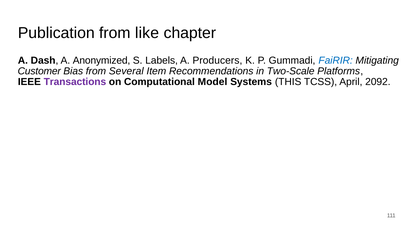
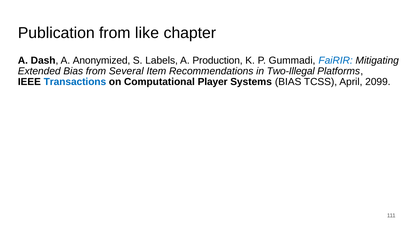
Producers: Producers -> Production (218, 60)
Customer: Customer -> Extended (39, 71)
Two-Scale: Two-Scale -> Two-Illegal (291, 71)
Transactions colour: purple -> blue (75, 82)
Model: Model -> Player (213, 82)
Systems THIS: THIS -> BIAS (288, 82)
2092: 2092 -> 2099 (378, 82)
